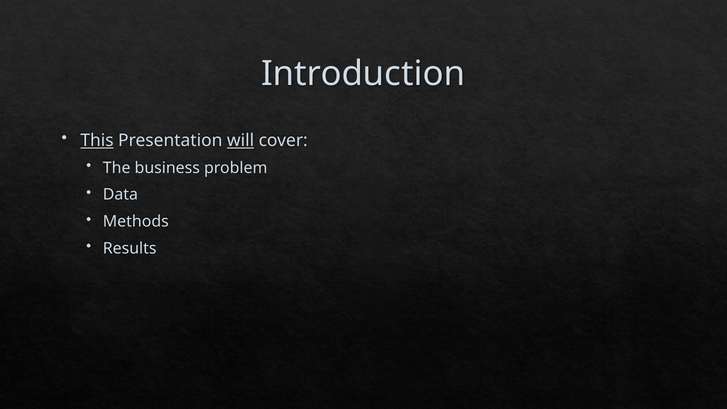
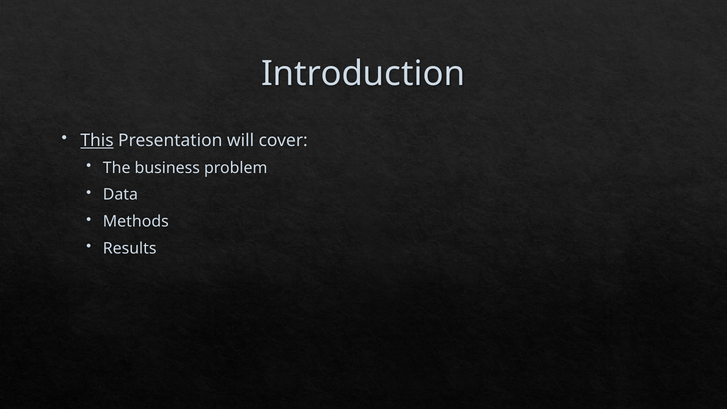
will underline: present -> none (241, 140)
